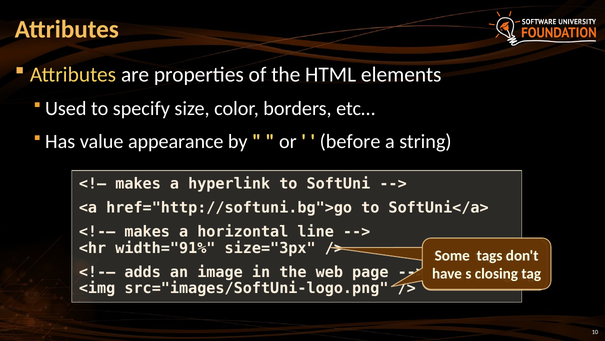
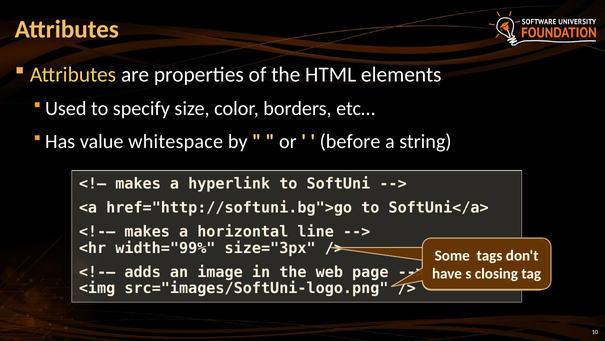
appearance: appearance -> whitespace (176, 141)
width="91%: width="91% -> width="99% (165, 248)
